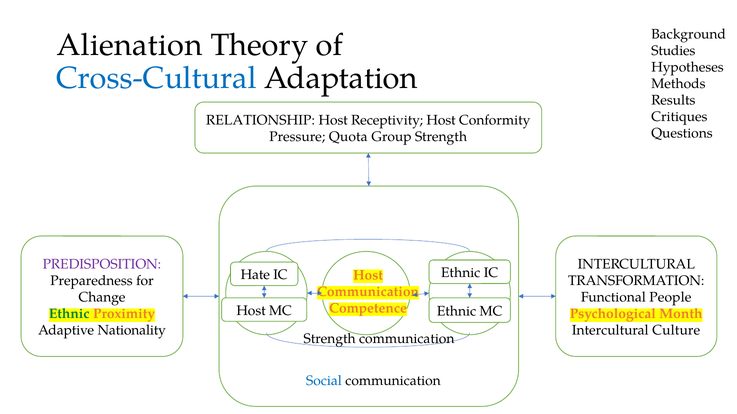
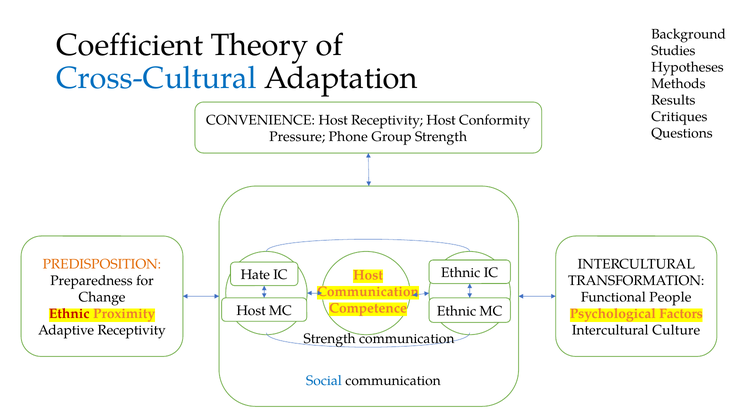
Alienation: Alienation -> Coefficient (130, 45)
RELATIONSHIP: RELATIONSHIP -> CONVENIENCE (261, 120)
Quota: Quota -> Phone (348, 137)
PREDISPOSITION colour: purple -> orange (102, 264)
Ethnic colour: green -> red (69, 314)
Month: Month -> Factors (681, 314)
Adaptive Nationality: Nationality -> Receptivity (132, 331)
